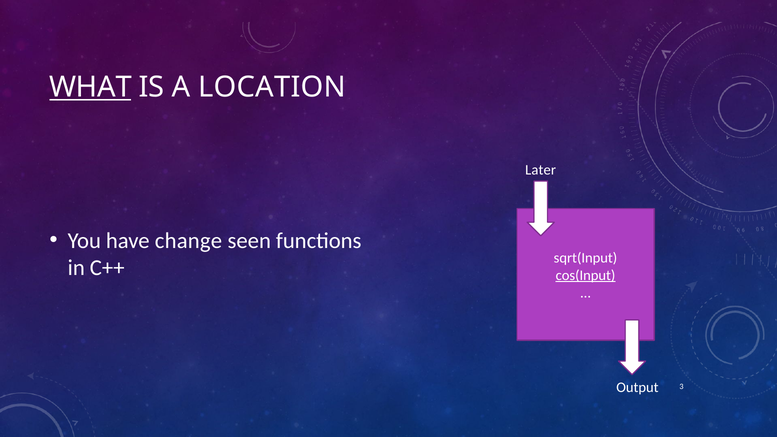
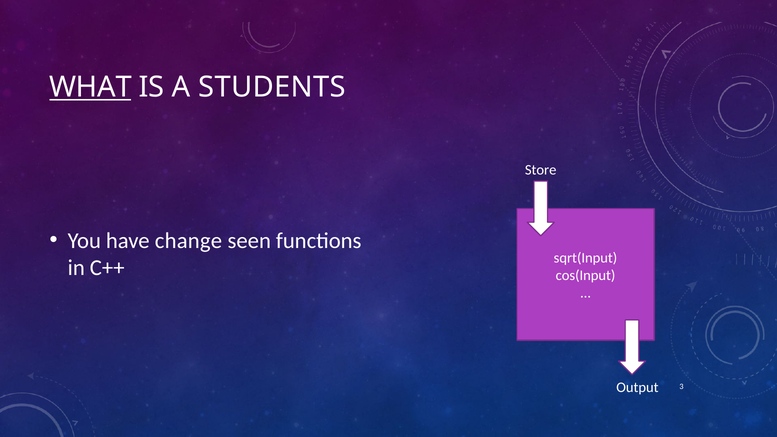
LOCATION: LOCATION -> STUDENTS (272, 87)
Later: Later -> Store (541, 170)
cos(Input underline: present -> none (585, 275)
